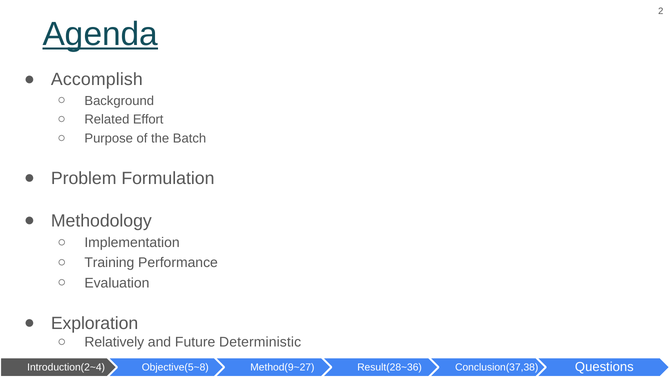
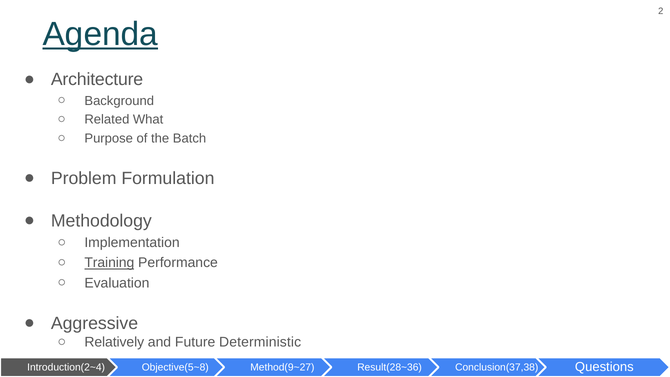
Accomplish: Accomplish -> Architecture (97, 80)
Effort: Effort -> What (148, 120)
Training underline: none -> present (109, 263)
Exploration: Exploration -> Aggressive (95, 323)
